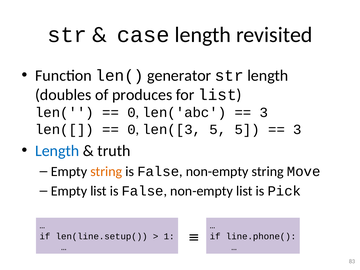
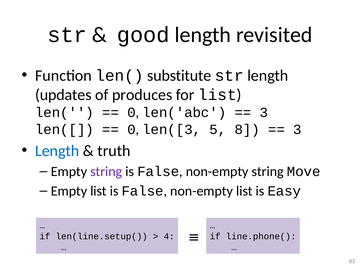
case: case -> good (143, 35)
generator: generator -> substitute (179, 76)
doubles: doubles -> updates (63, 95)
5 5: 5 -> 8 (247, 129)
string colour: orange -> purple (106, 171)
Pick: Pick -> Easy (284, 191)
1: 1 -> 4 (169, 236)
